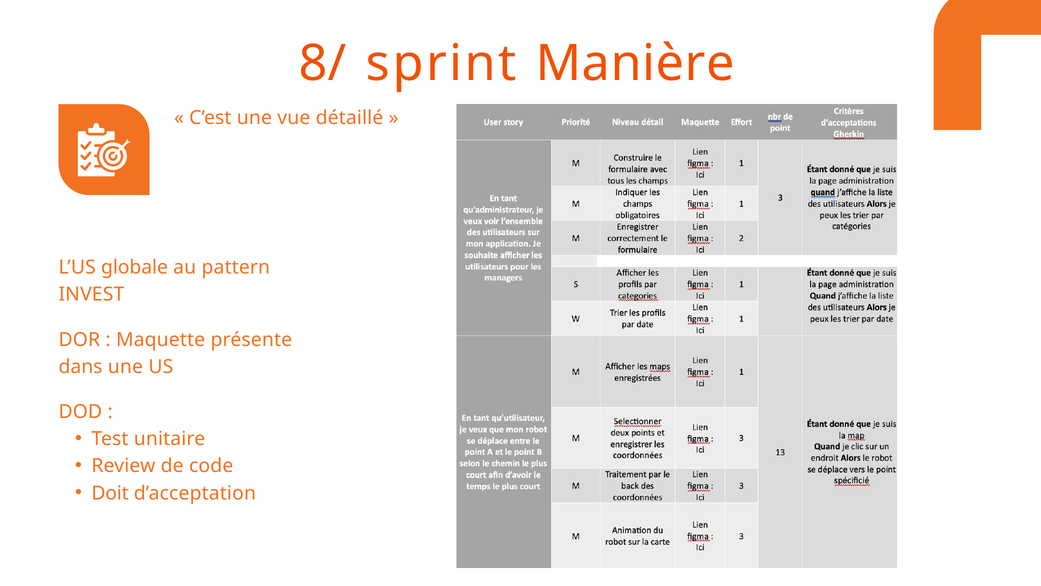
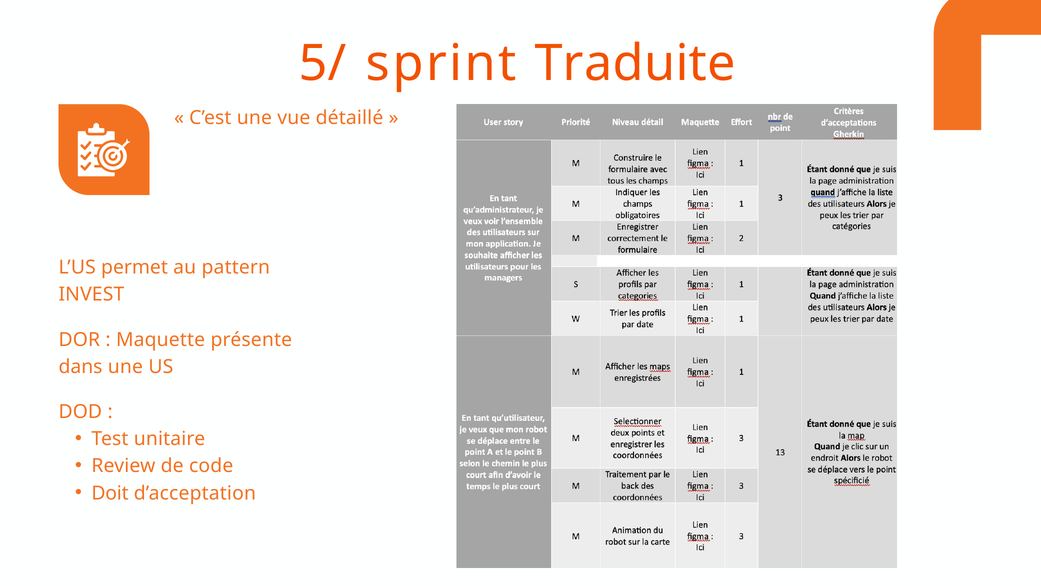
8/: 8/ -> 5/ (323, 64)
Manière: Manière -> Traduite (635, 64)
globale: globale -> permet (135, 267)
